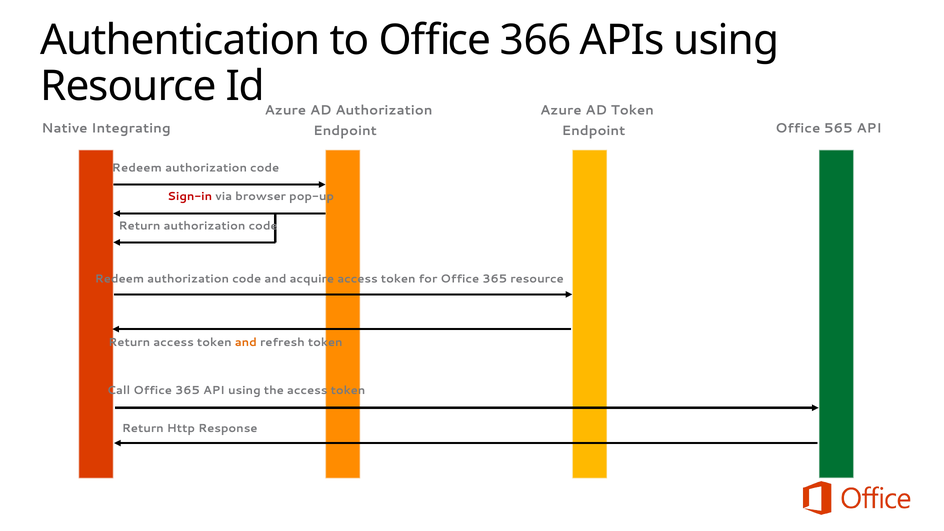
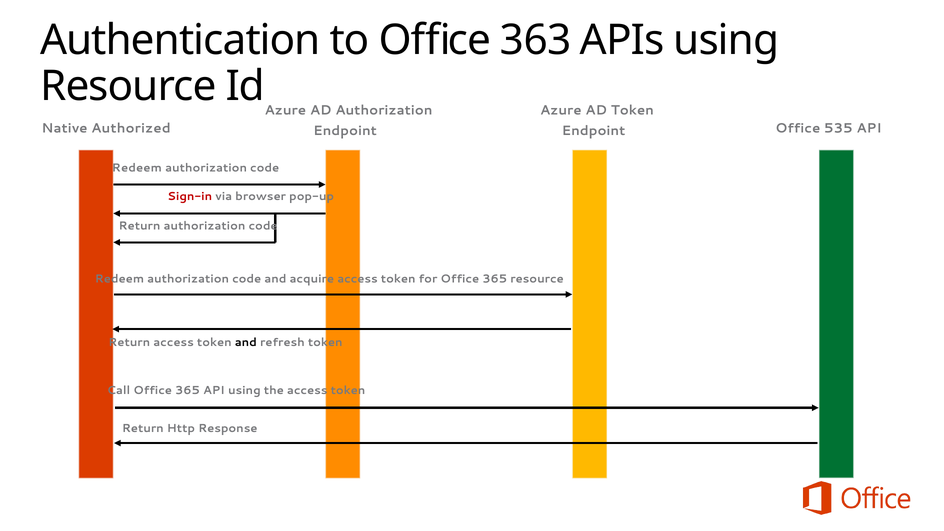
366: 366 -> 363 (536, 40)
Integrating: Integrating -> Authorized (131, 128)
565: 565 -> 535 (838, 128)
and colour: orange -> black (246, 343)
